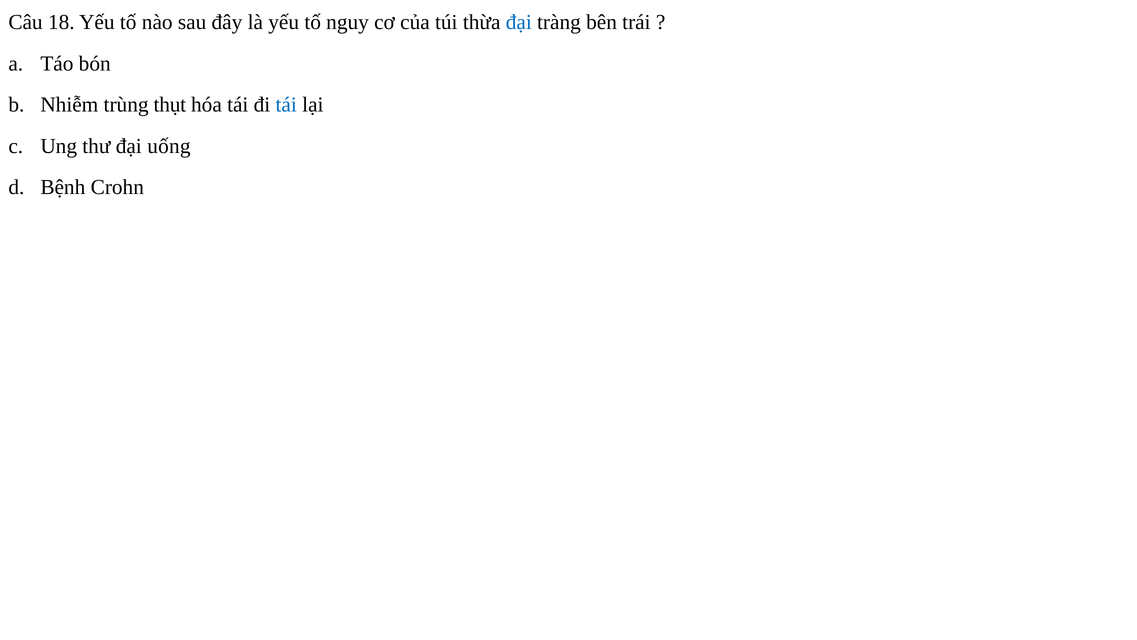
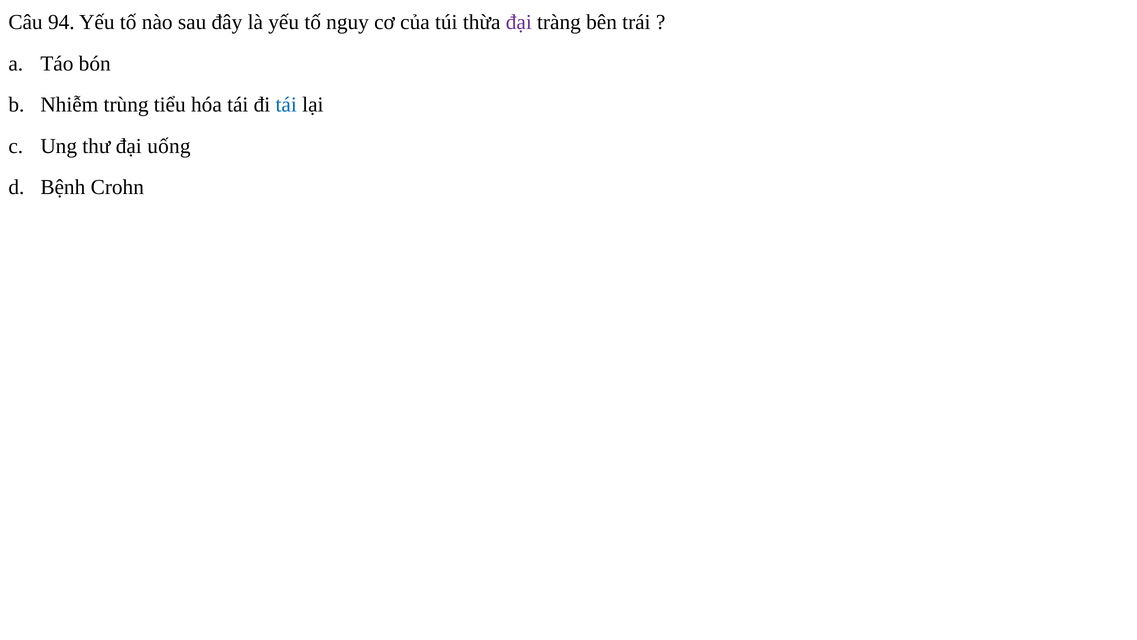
18: 18 -> 94 (61, 22)
đại colour: blue -> purple (519, 22)
thụt: thụt -> tiểu (170, 105)
